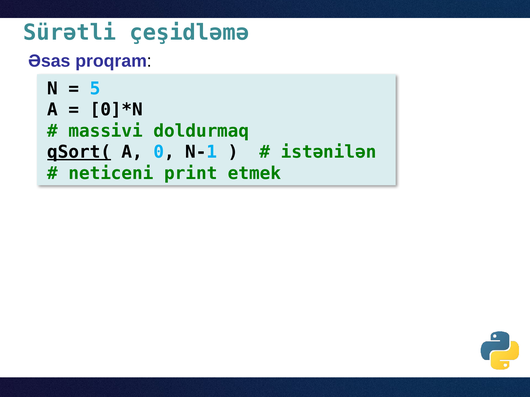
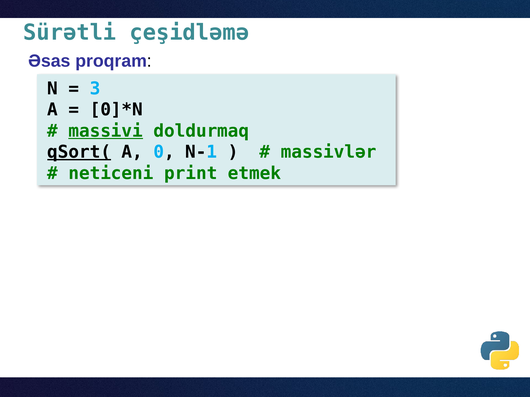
5: 5 -> 3 (95, 89)
massivi underline: none -> present (106, 131)
istənilən: istənilən -> massivlər (329, 152)
